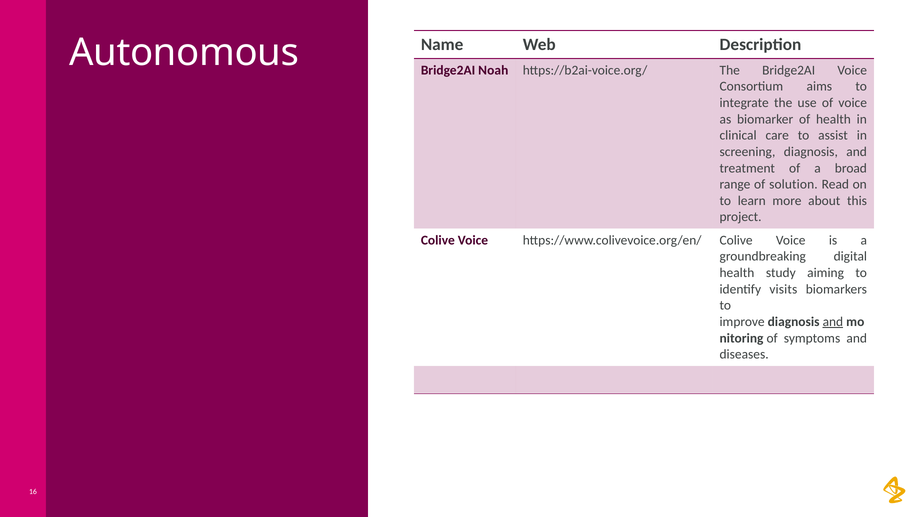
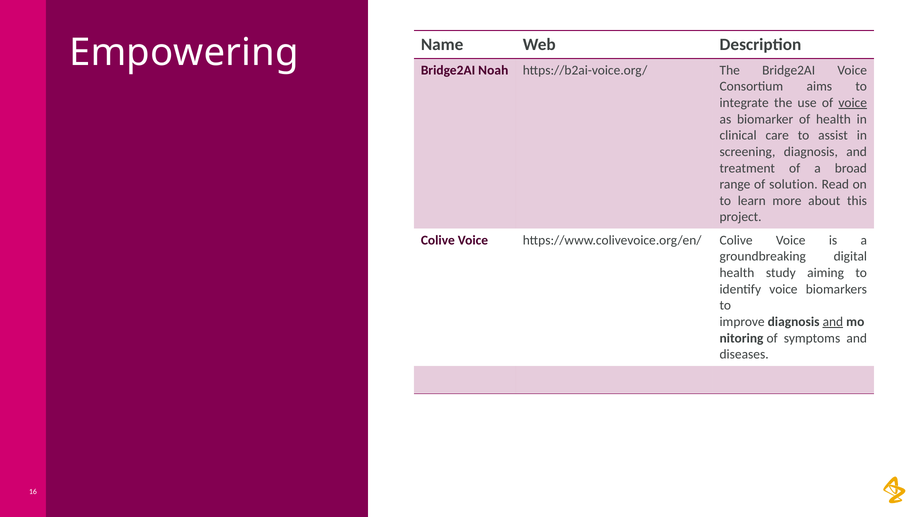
Autonomous: Autonomous -> Empowering (184, 53)
voice underline: none -> present (853, 103)
identify visits: visits -> voice (783, 289)
